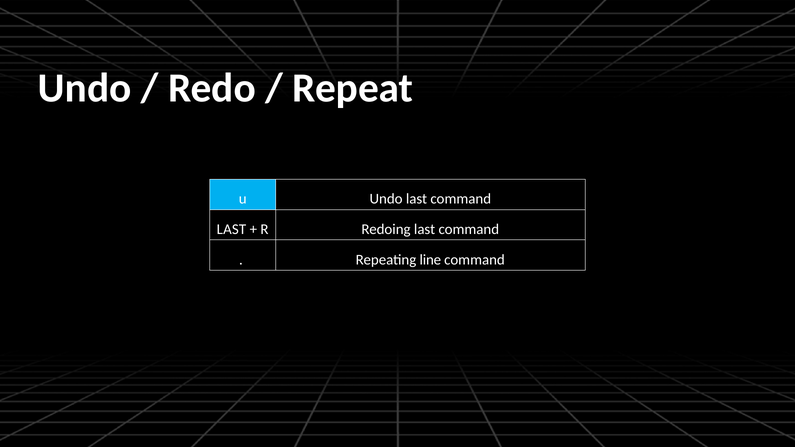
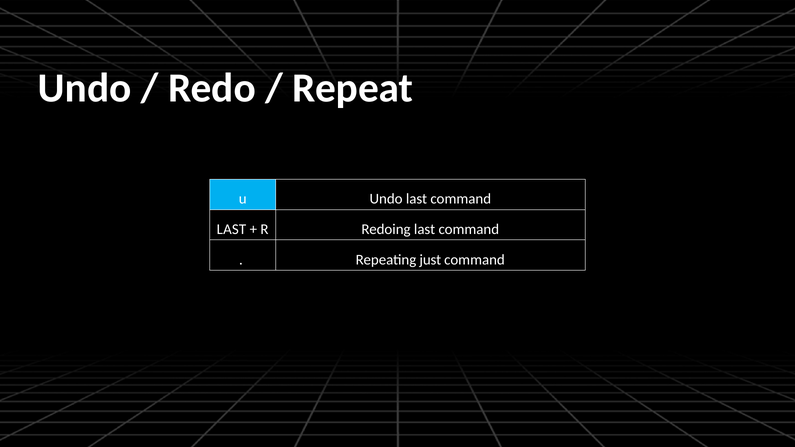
line: line -> just (430, 260)
